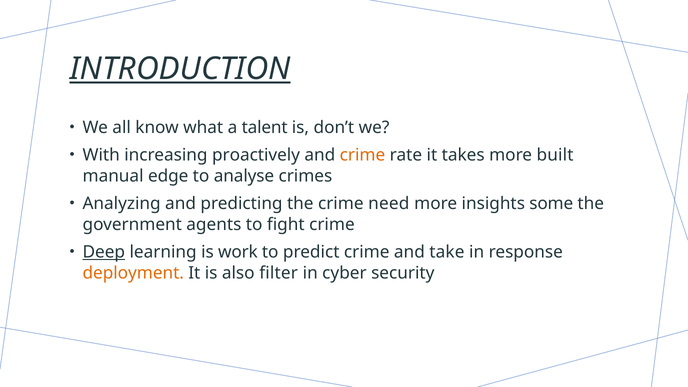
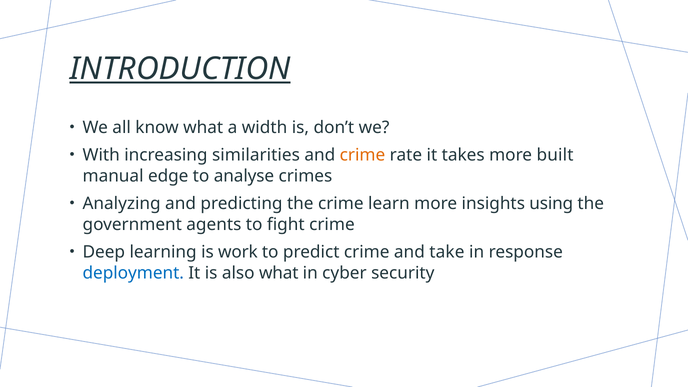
talent: talent -> width (265, 128)
proactively: proactively -> similarities (256, 155)
need: need -> learn (389, 204)
some: some -> using (551, 204)
Deep underline: present -> none (104, 252)
deployment colour: orange -> blue (133, 273)
also filter: filter -> what (279, 273)
